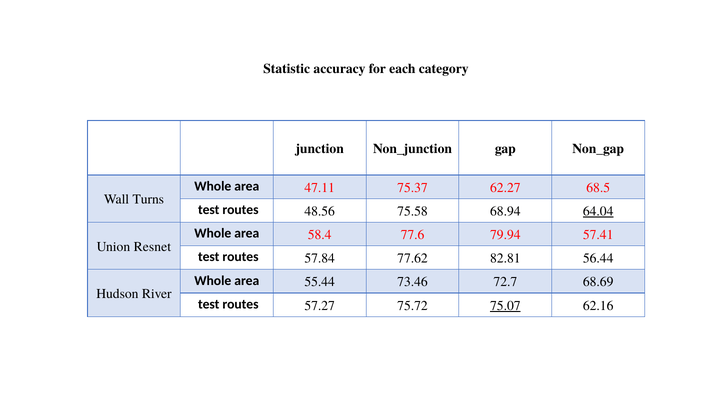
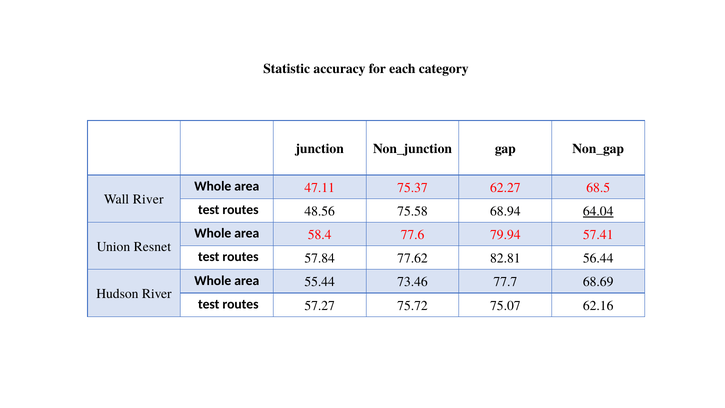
Wall Turns: Turns -> River (148, 199)
72.7: 72.7 -> 77.7 (505, 282)
75.07 underline: present -> none (505, 305)
